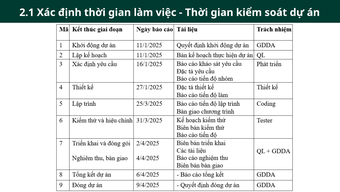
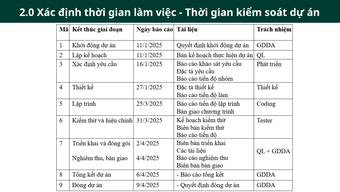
2.1: 2.1 -> 2.0 (27, 12)
